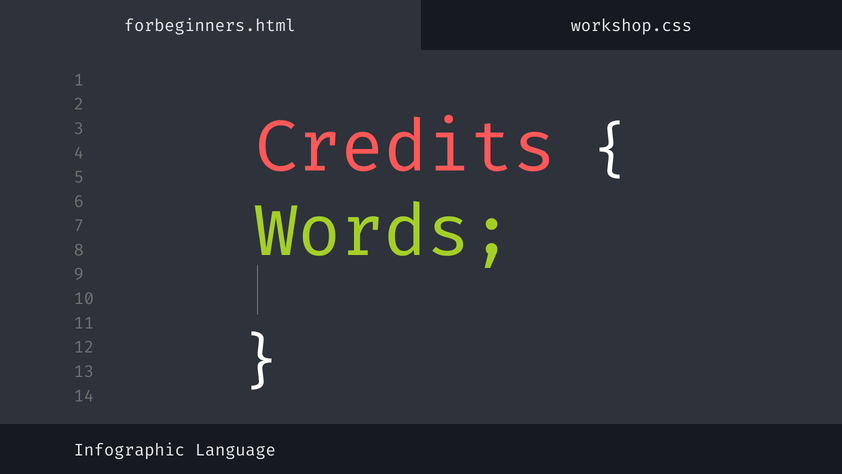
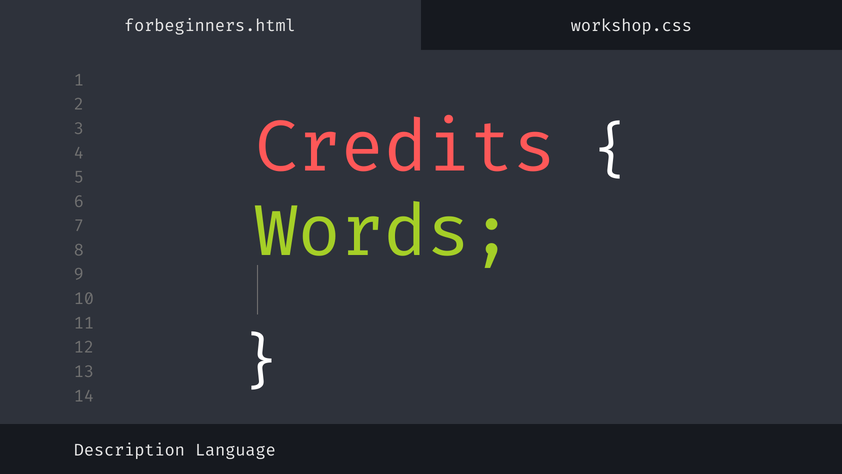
Infographic: Infographic -> Description (129, 450)
